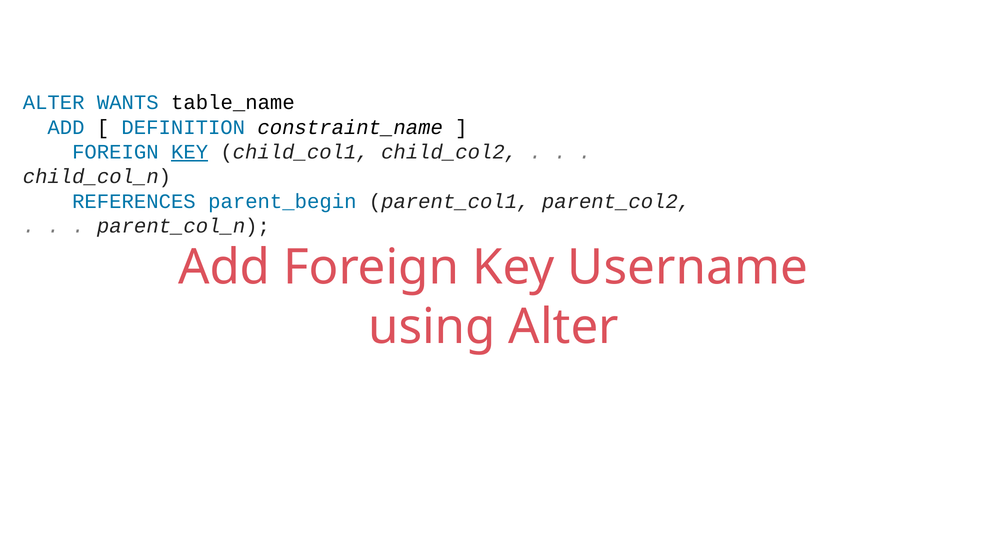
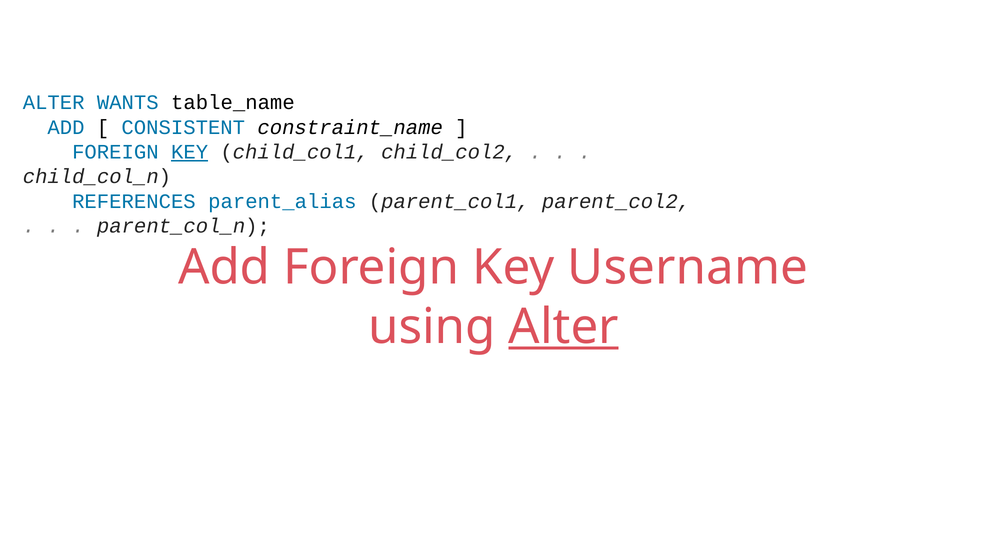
DEFINITION: DEFINITION -> CONSISTENT (183, 127)
parent_begin: parent_begin -> parent_alias (282, 201)
Alter underline: none -> present (564, 327)
